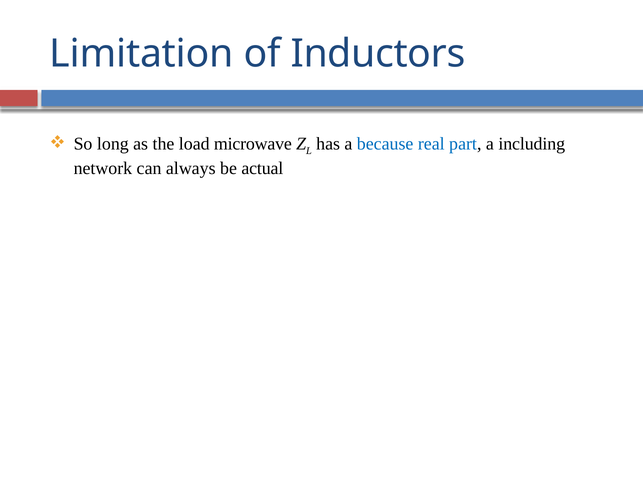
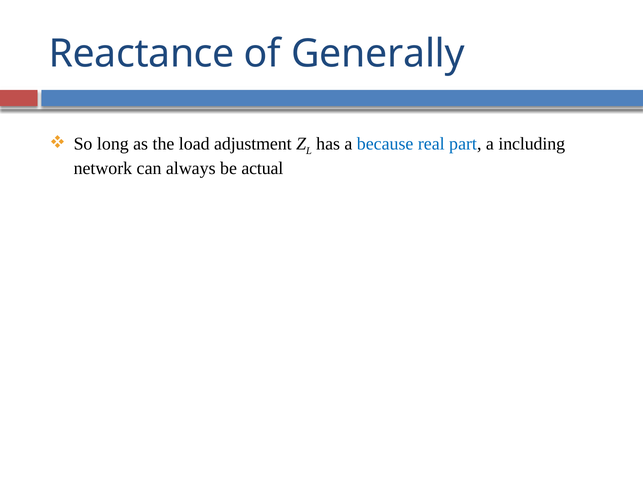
Limitation: Limitation -> Reactance (142, 54)
Inductors: Inductors -> Generally (378, 54)
microwave: microwave -> adjustment (253, 144)
